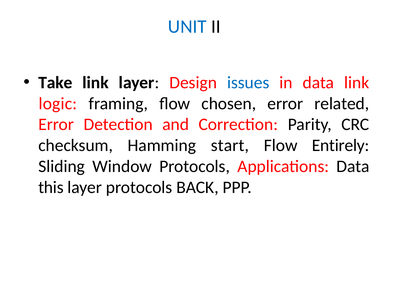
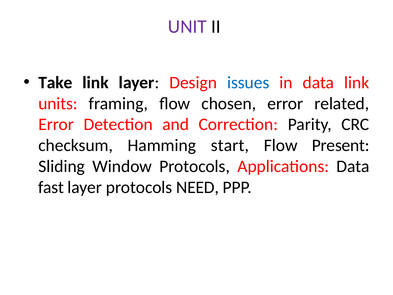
UNIT colour: blue -> purple (187, 27)
logic: logic -> units (58, 103)
Entirely: Entirely -> Present (341, 145)
this: this -> fast (51, 187)
BACK: BACK -> NEED (198, 187)
